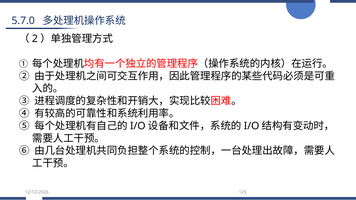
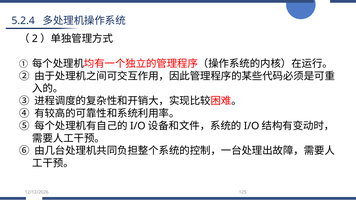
5.7.0: 5.7.0 -> 5.2.4 (23, 21)
